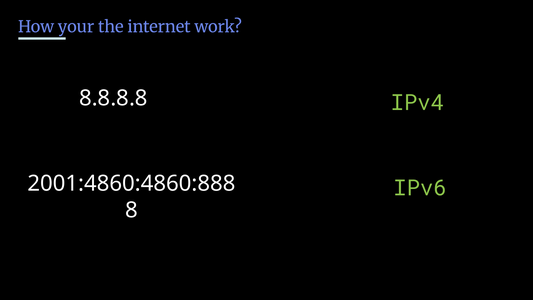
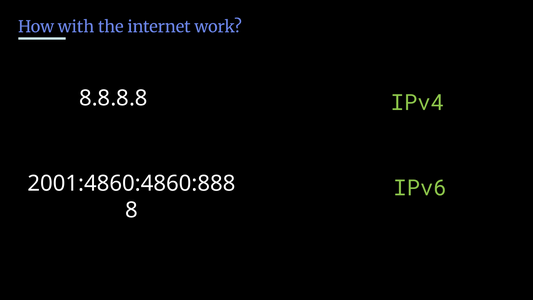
your: your -> with (76, 27)
